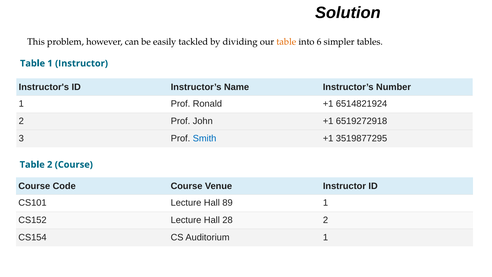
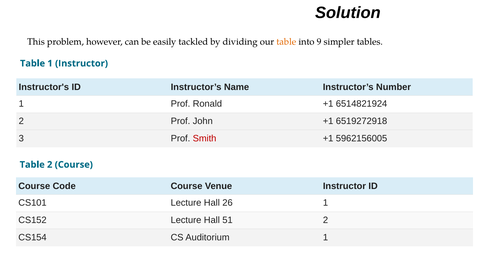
6: 6 -> 9 (319, 42)
Smith colour: blue -> red (205, 138)
3519877295: 3519877295 -> 5962156005 (362, 138)
89: 89 -> 26 (228, 203)
28: 28 -> 51 (228, 220)
